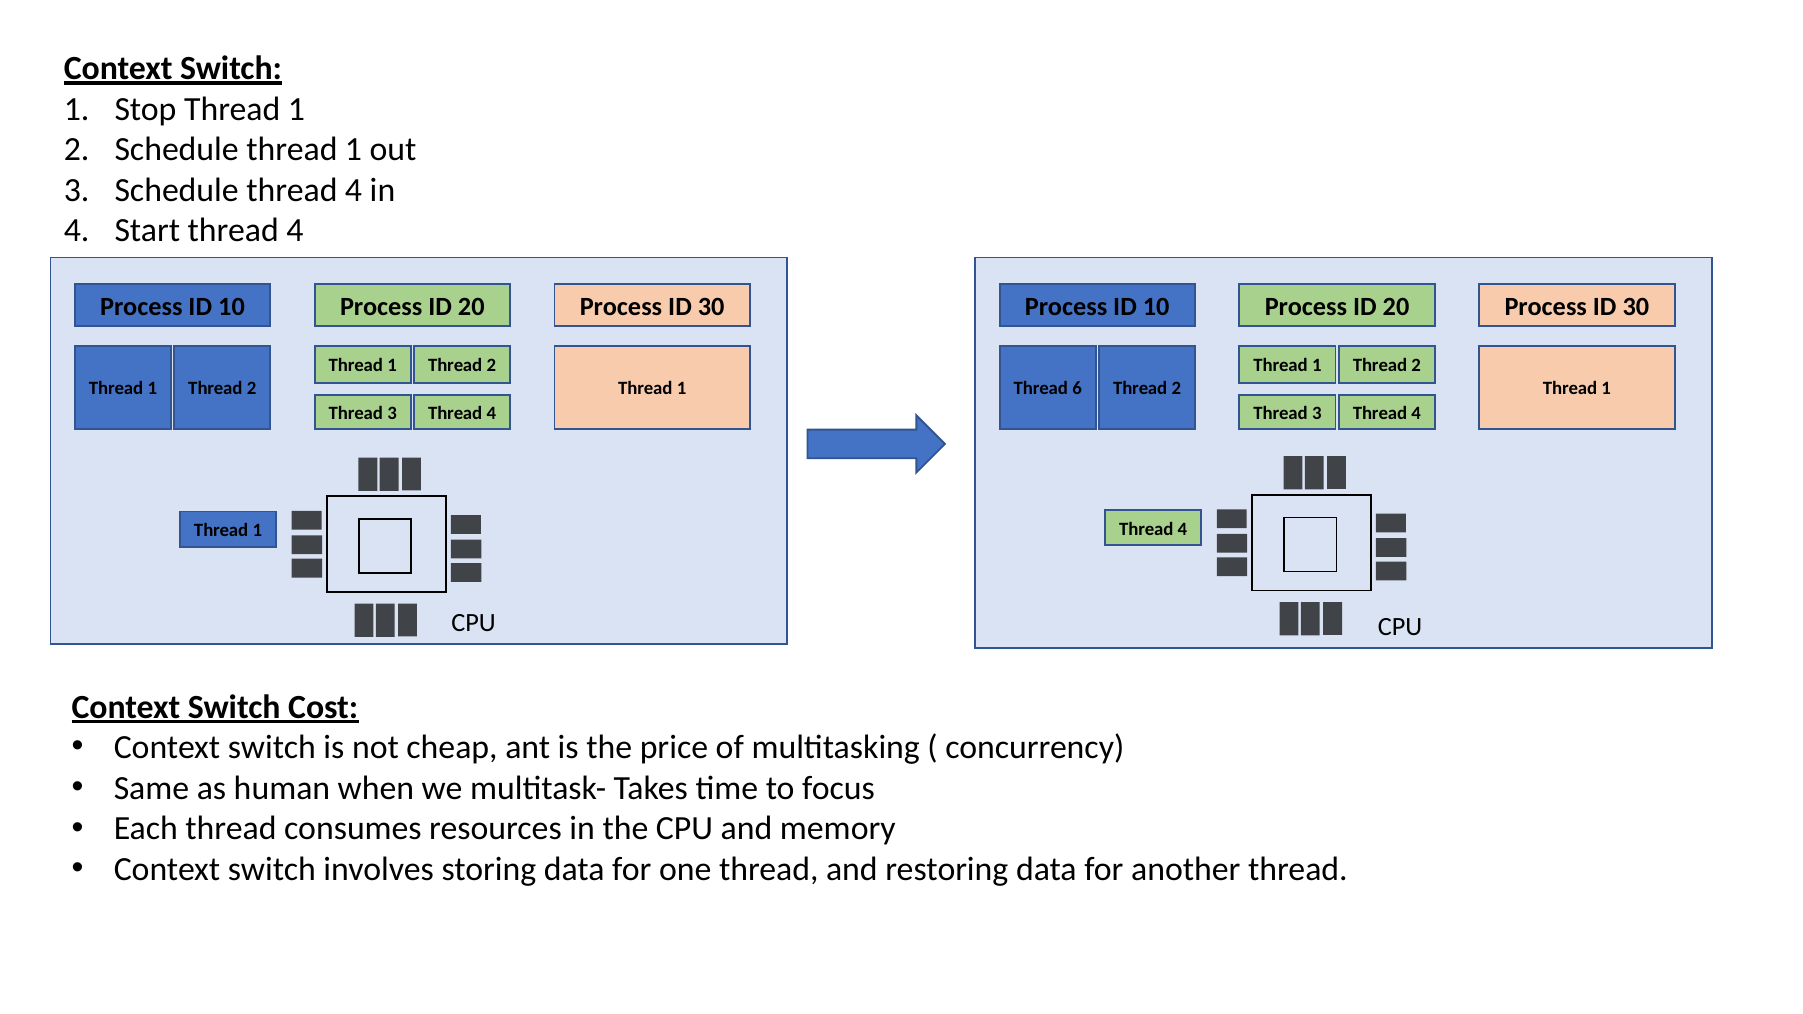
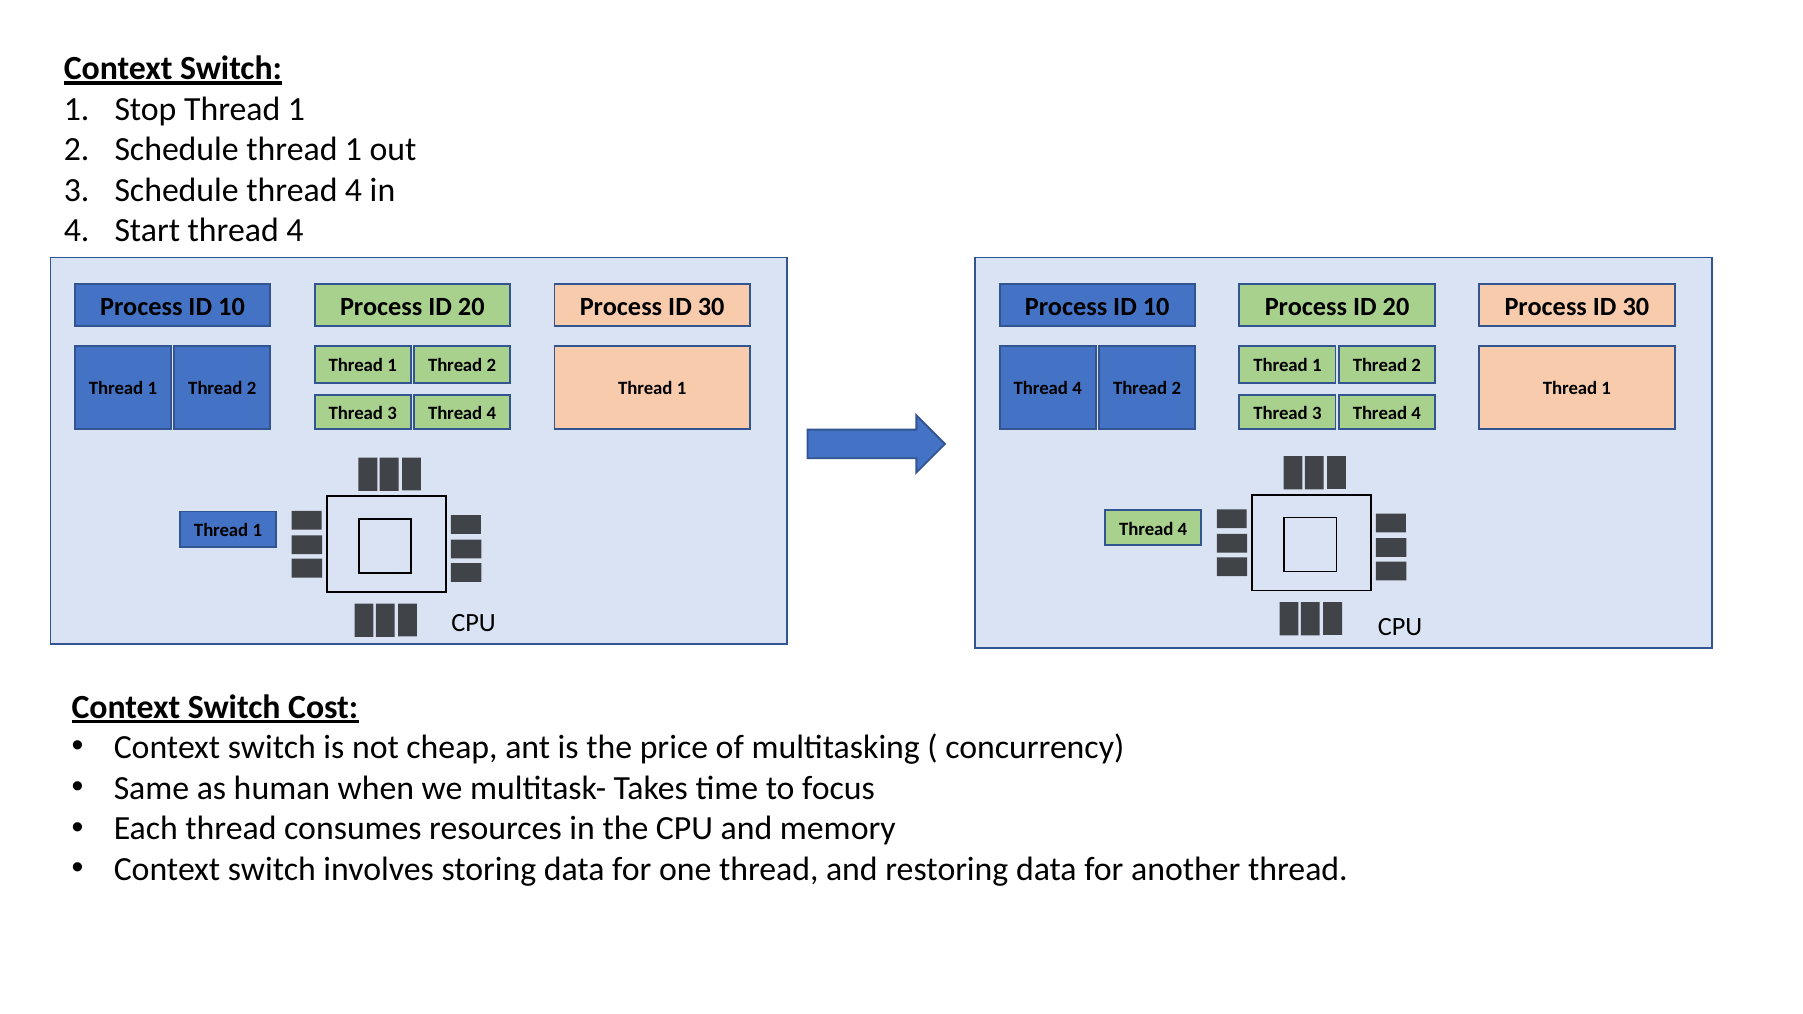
6: 6 -> 4 (1077, 389)
